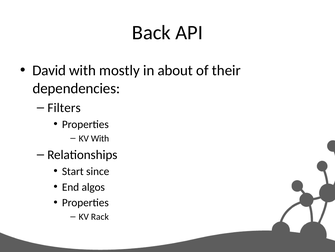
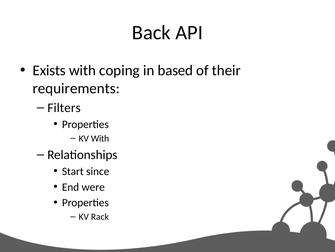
David: David -> Exists (49, 70)
mostly: mostly -> coping (119, 70)
about: about -> based (175, 70)
dependencies: dependencies -> requirements (76, 88)
algos: algos -> were (93, 187)
